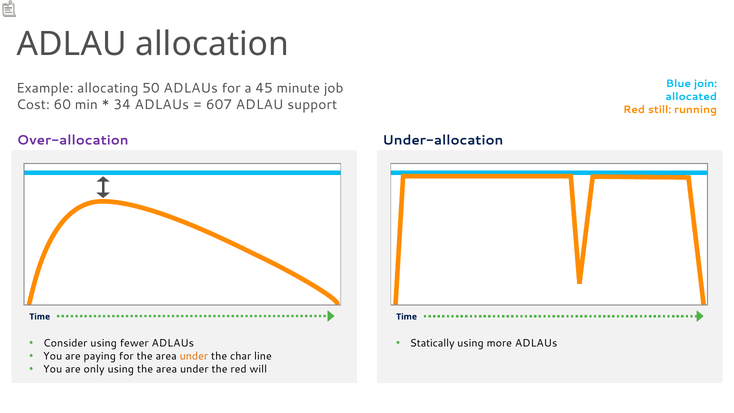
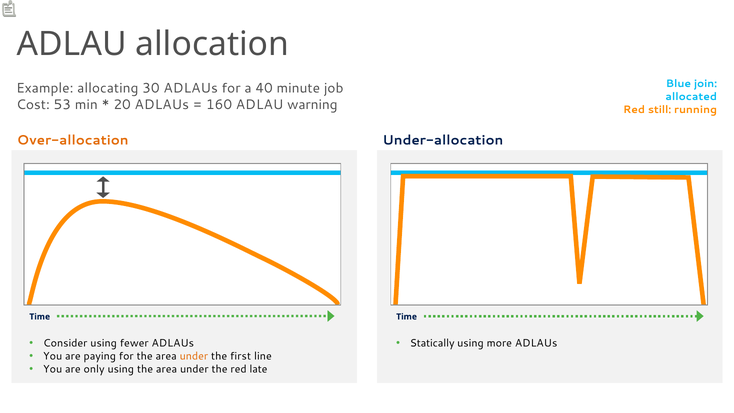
50: 50 -> 30 (151, 88)
45: 45 -> 40 (264, 88)
60: 60 -> 53 (62, 105)
34: 34 -> 20 (122, 105)
607: 607 -> 160 (219, 105)
support: support -> warning (312, 105)
Over-allocation colour: purple -> orange (73, 140)
char: char -> first (241, 356)
will: will -> late (258, 369)
